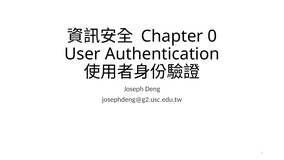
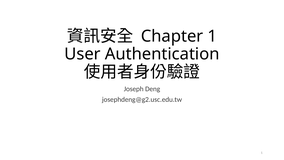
Chapter 0: 0 -> 1 (212, 36)
